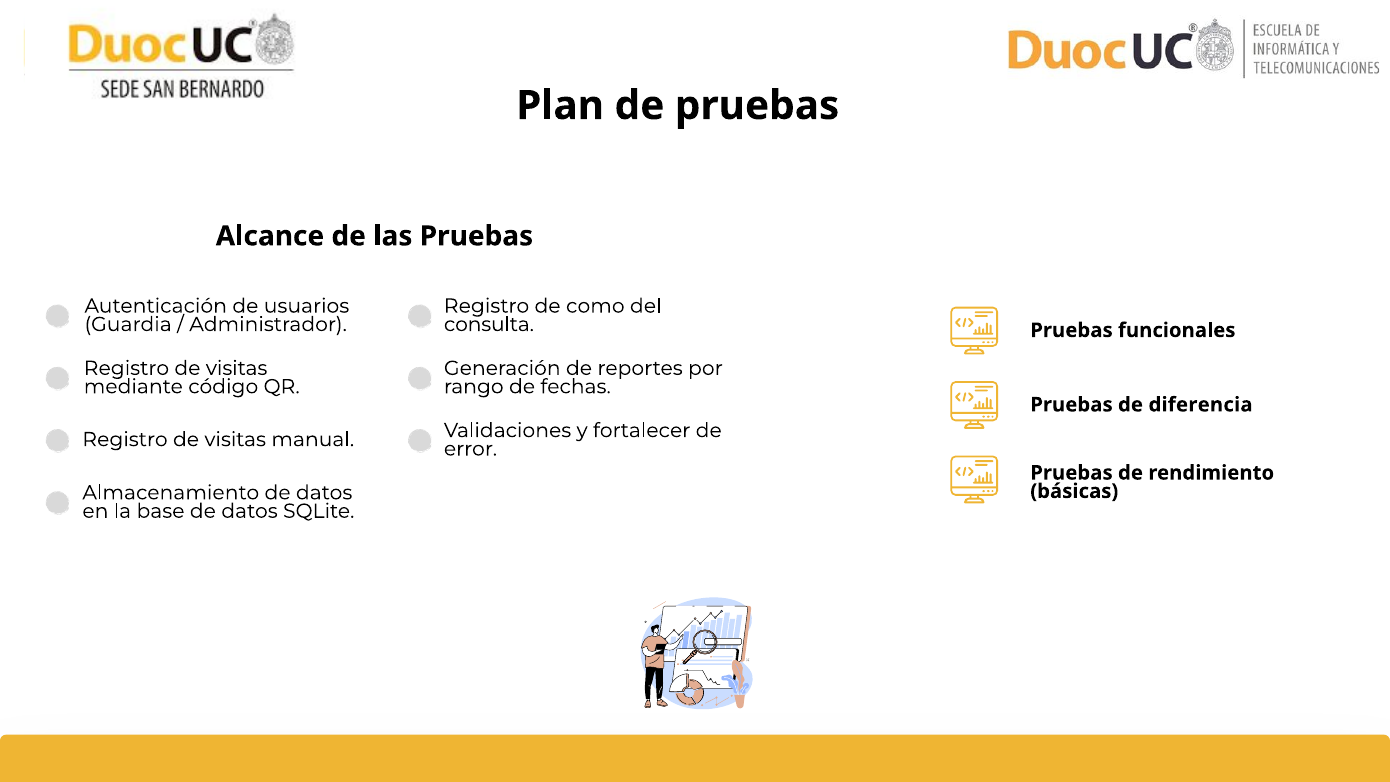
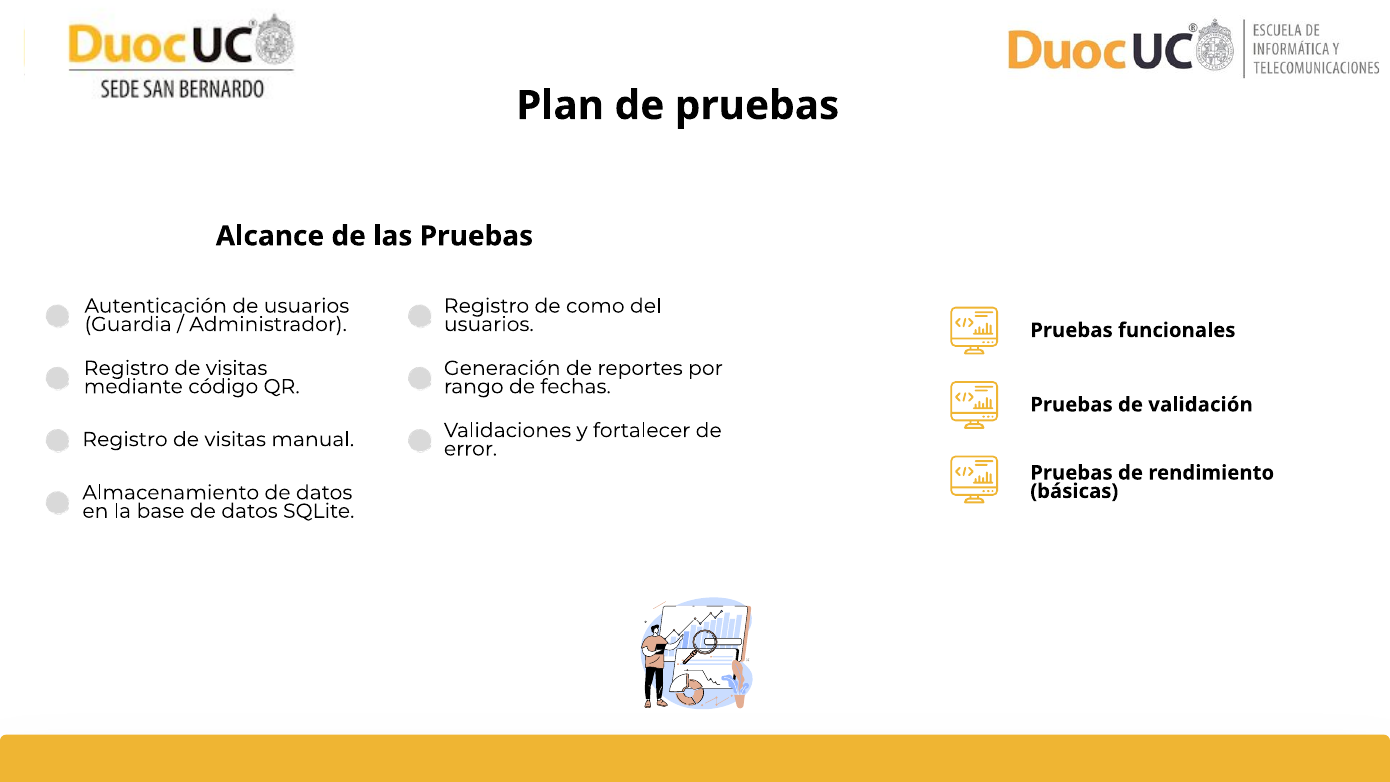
consulta: consulta -> usuarios (489, 324)
diferencia: diferencia -> validación (1201, 405)
